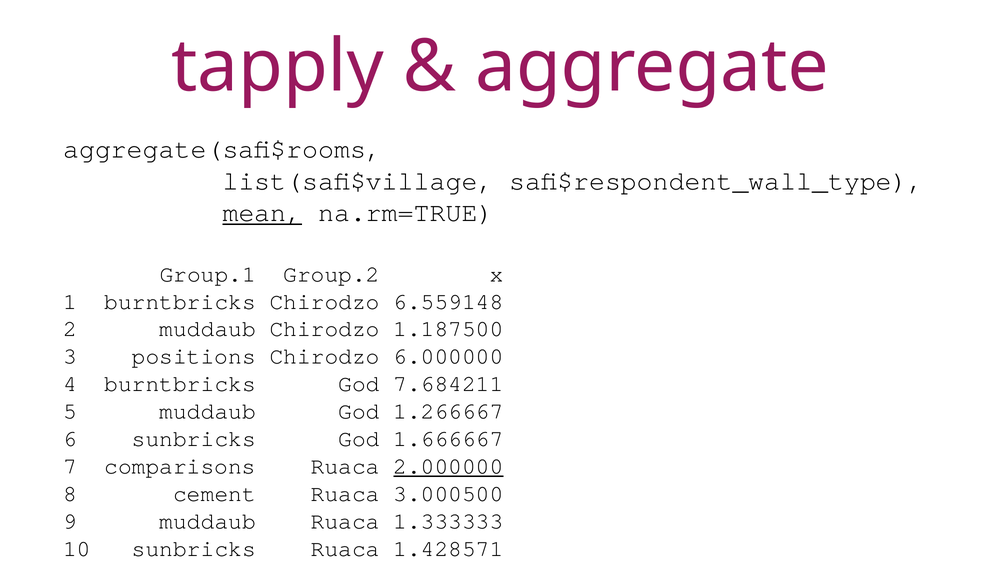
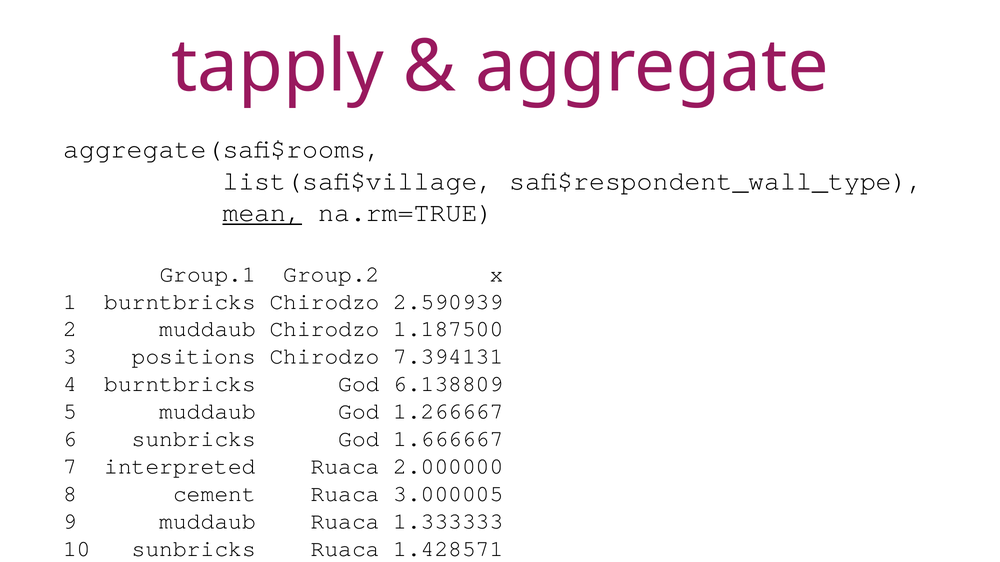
6.559148: 6.559148 -> 2.590939 (448, 302)
6.000000: 6.000000 -> 7.394131 (448, 357)
7.684211: 7.684211 -> 6.138809 (448, 384)
comparisons: comparisons -> interpreted (180, 467)
2.000000 underline: present -> none (448, 467)
3.000500: 3.000500 -> 3.000005 (448, 494)
